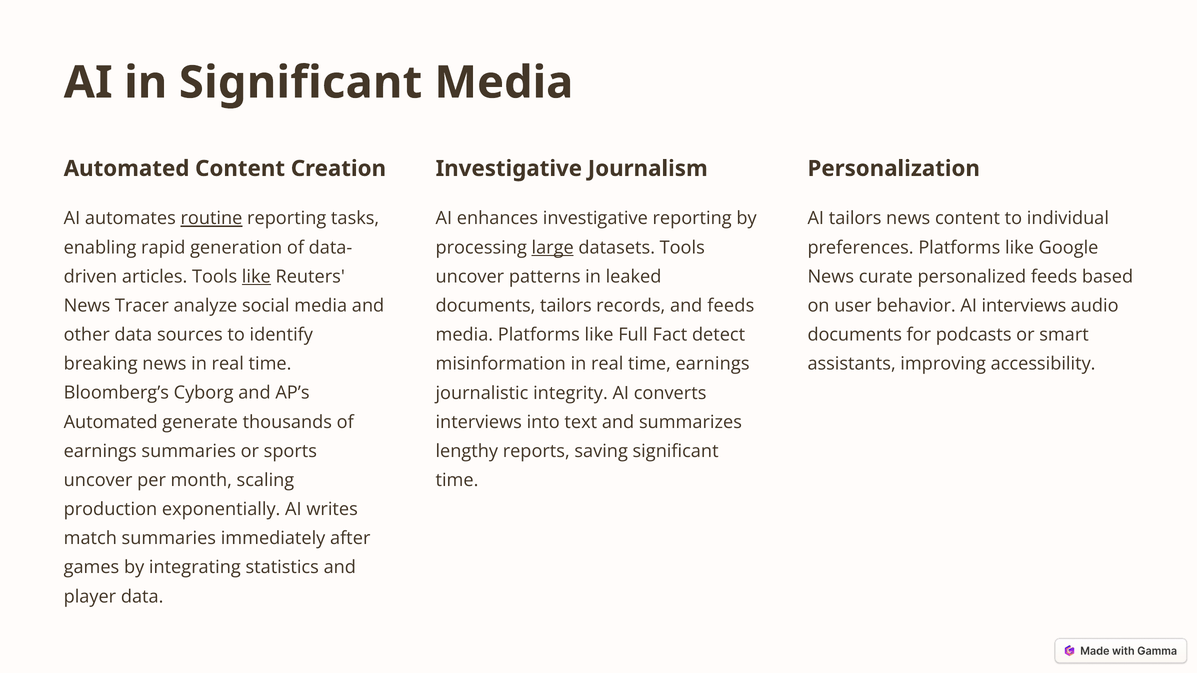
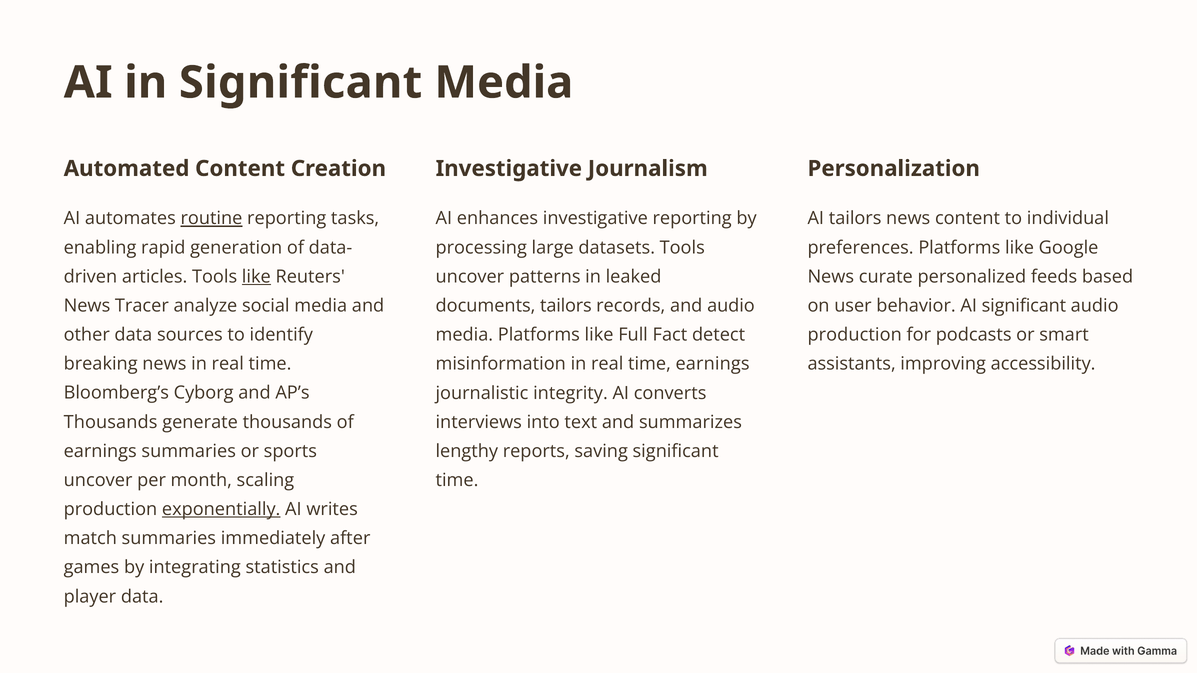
large underline: present -> none (553, 248)
and feeds: feeds -> audio (731, 306)
AI interviews: interviews -> significant (1024, 306)
documents: documents -> production (855, 335)
Automated: Automated -> Thousands (111, 422)
exponentially underline: none -> present (221, 510)
